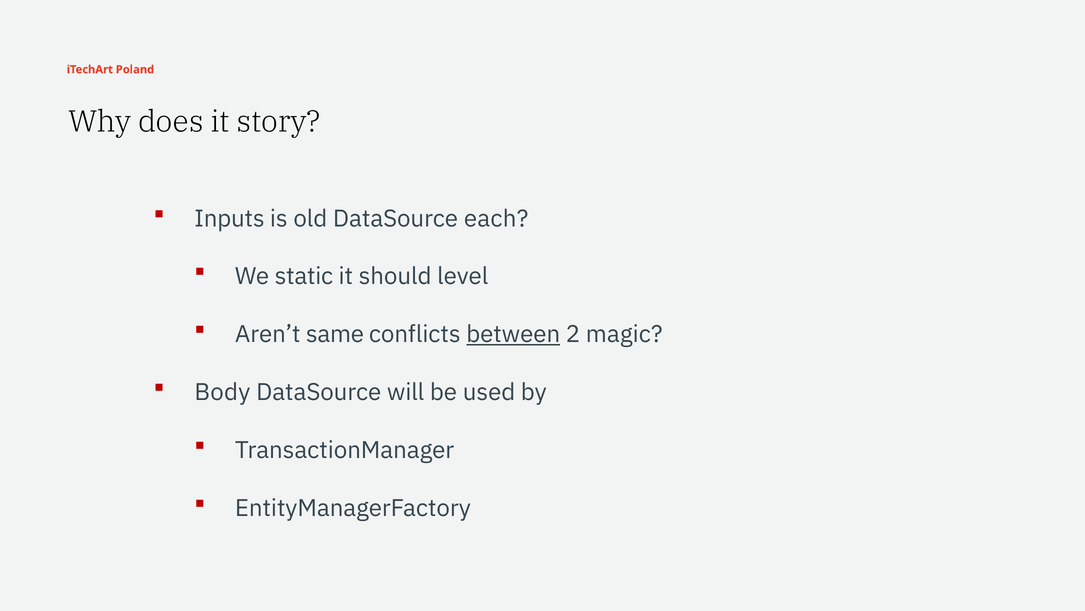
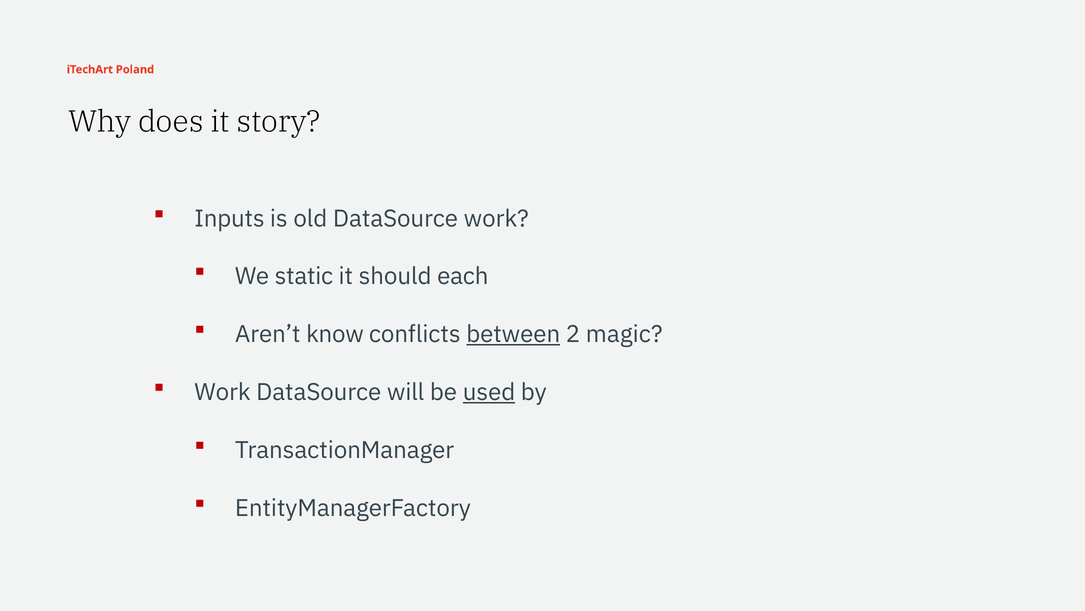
DataSource each: each -> work (496, 218)
level: level -> each (463, 276)
same: same -> know (335, 334)
Body: Body -> Work (223, 392)
used underline: none -> present (489, 392)
